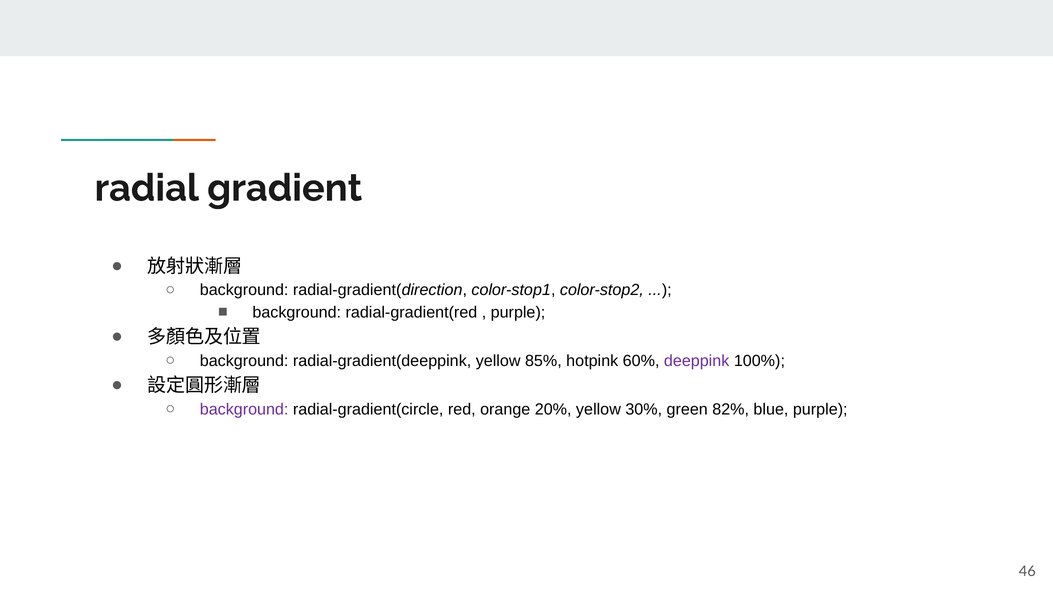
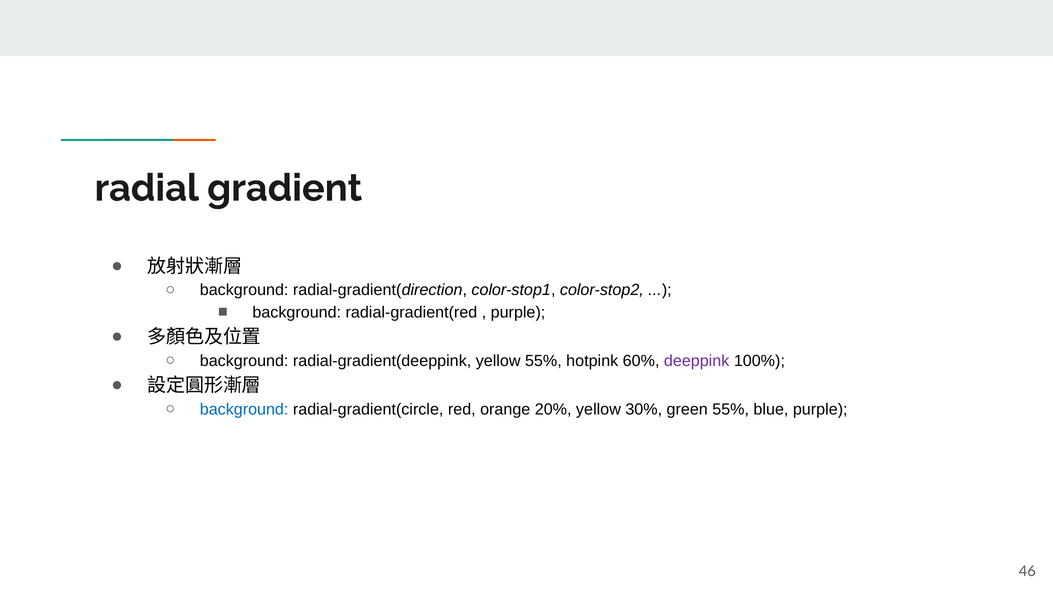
yellow 85%: 85% -> 55% (543, 360)
background colour: purple -> blue (244, 409)
green 82%: 82% -> 55% (731, 409)
